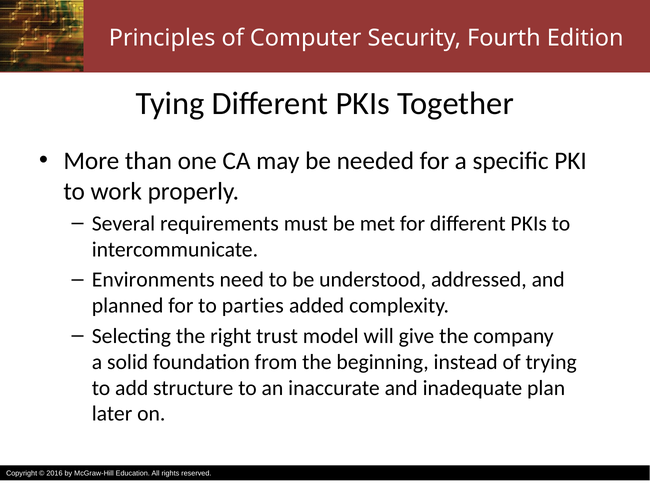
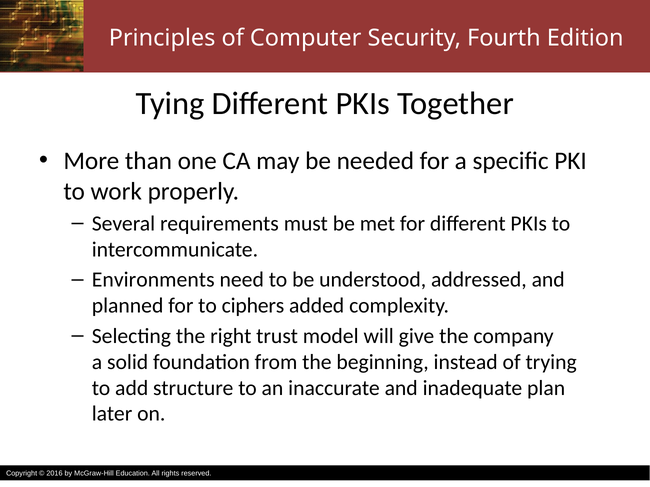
parties: parties -> ciphers (253, 306)
